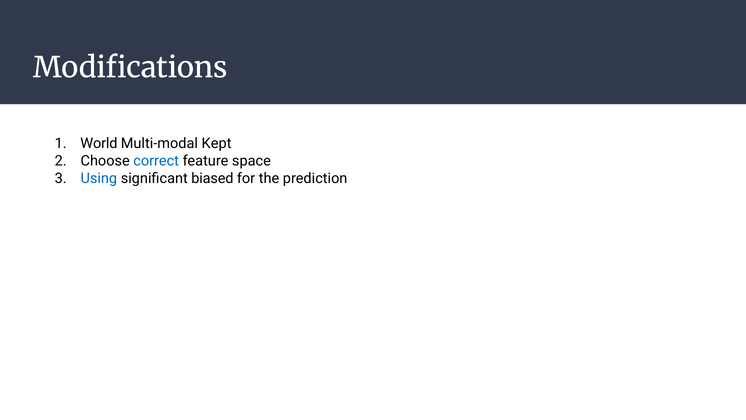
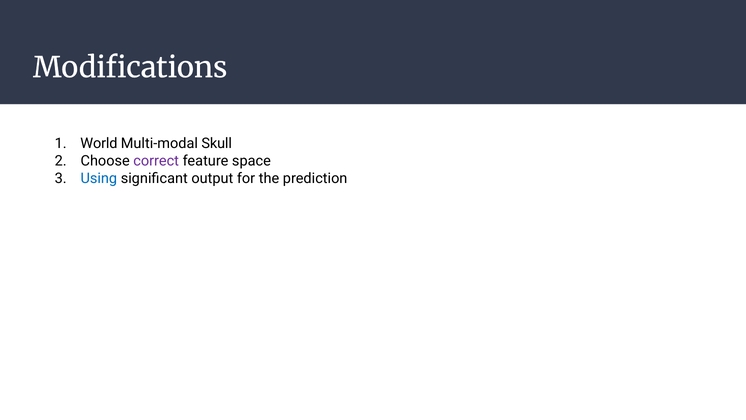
Kept: Kept -> Skull (217, 143)
correct colour: blue -> purple (156, 161)
biased: biased -> output (212, 178)
